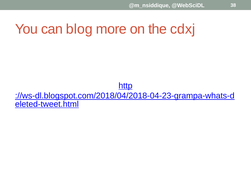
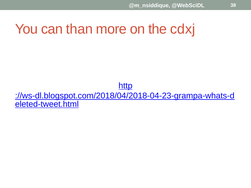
blog: blog -> than (79, 29)
